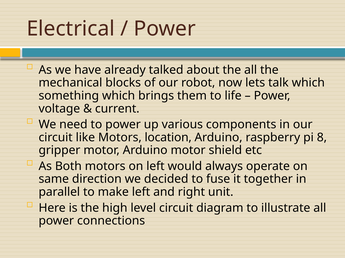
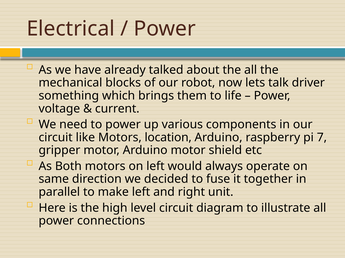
talk which: which -> driver (308, 83)
8: 8 -> 7 (322, 138)
